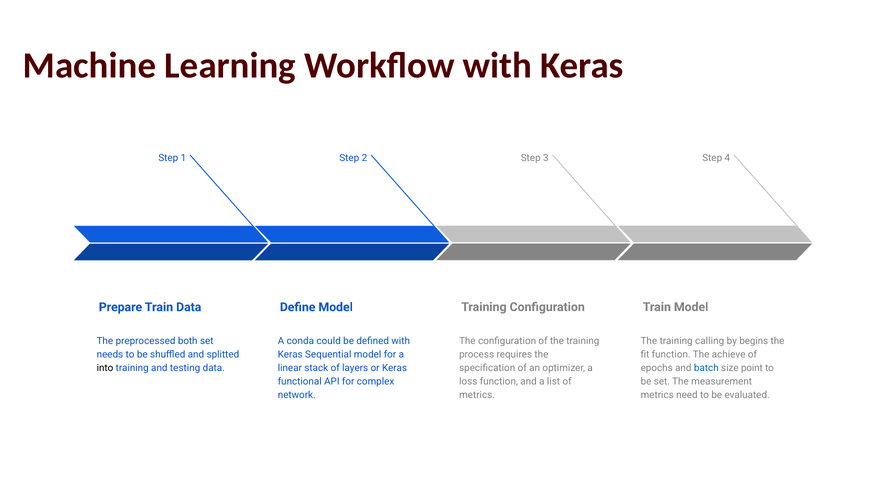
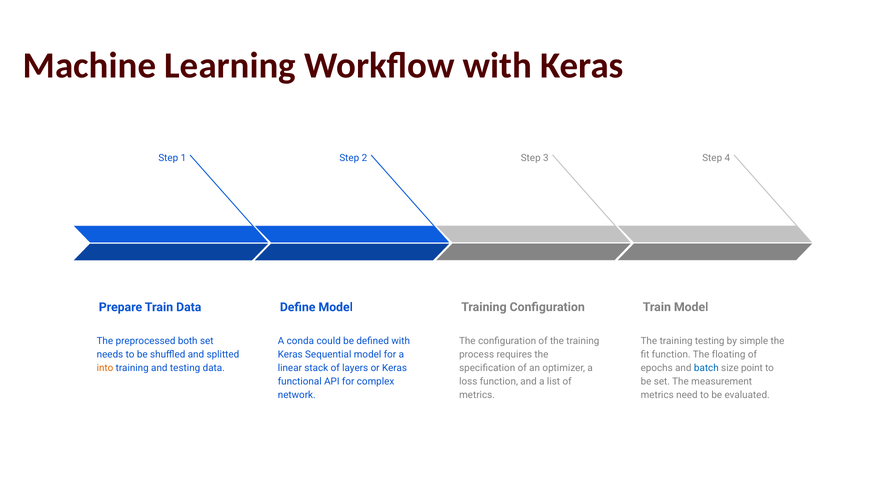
training calling: calling -> testing (710, 341)
begins: begins -> simple (754, 341)
achieve: achieve -> floating (729, 355)
into colour: black -> orange (105, 368)
